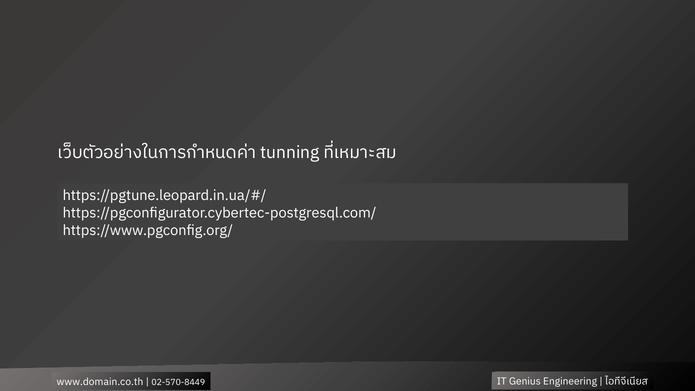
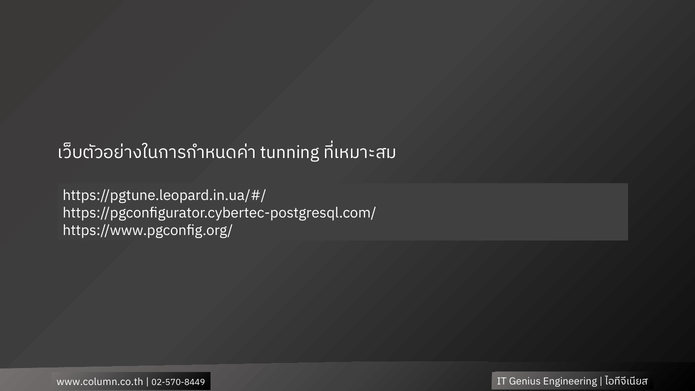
www.domain.co.th: www.domain.co.th -> www.column.co.th (100, 382)
